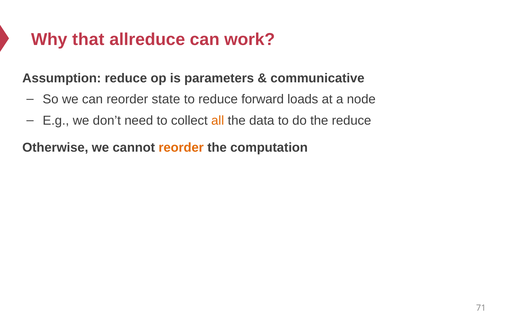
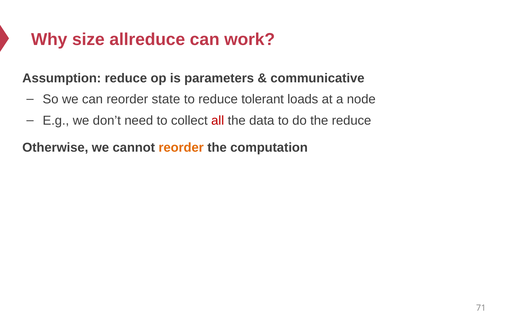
that: that -> size (88, 40)
forward: forward -> tolerant (263, 99)
all colour: orange -> red (218, 121)
